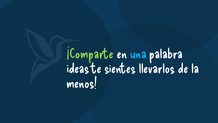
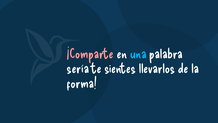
¡Comparte colour: light green -> pink (90, 54)
ideas: ideas -> sería (78, 68)
menos: menos -> forma (82, 83)
